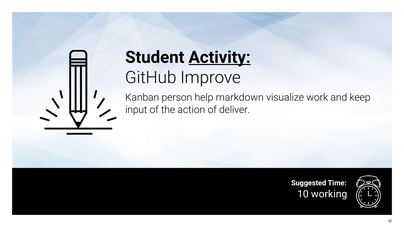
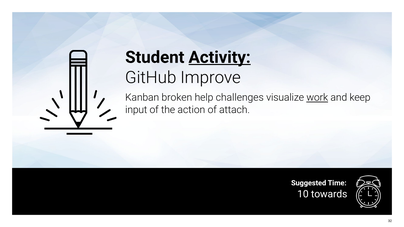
person: person -> broken (177, 98)
markdown: markdown -> challenges (240, 98)
work underline: none -> present (317, 98)
deliver: deliver -> attach (235, 110)
working: working -> towards (329, 194)
